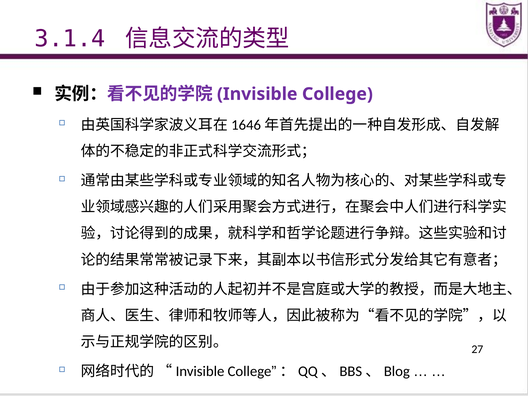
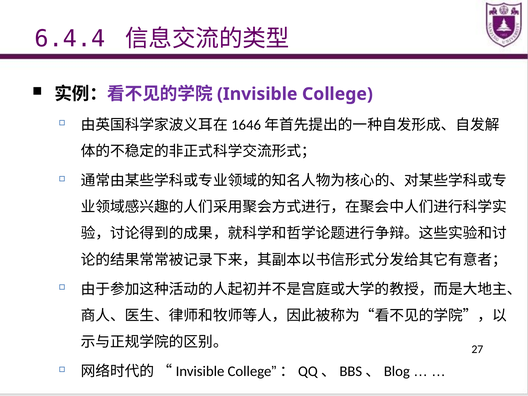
3.1.4: 3.1.4 -> 6.4.4 (70, 39)
